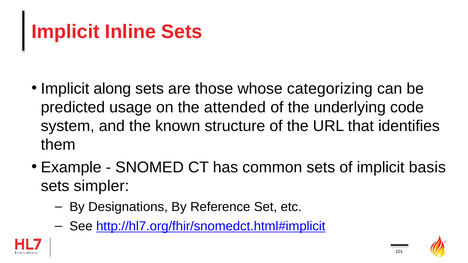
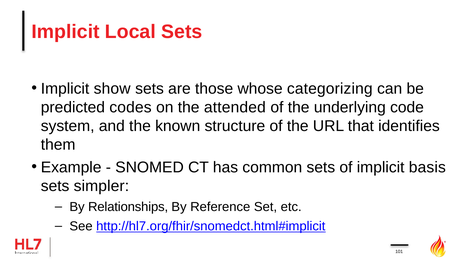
Inline: Inline -> Local (130, 32)
along: along -> show (112, 89)
usage: usage -> codes (130, 107)
Designations: Designations -> Relationships (128, 207)
